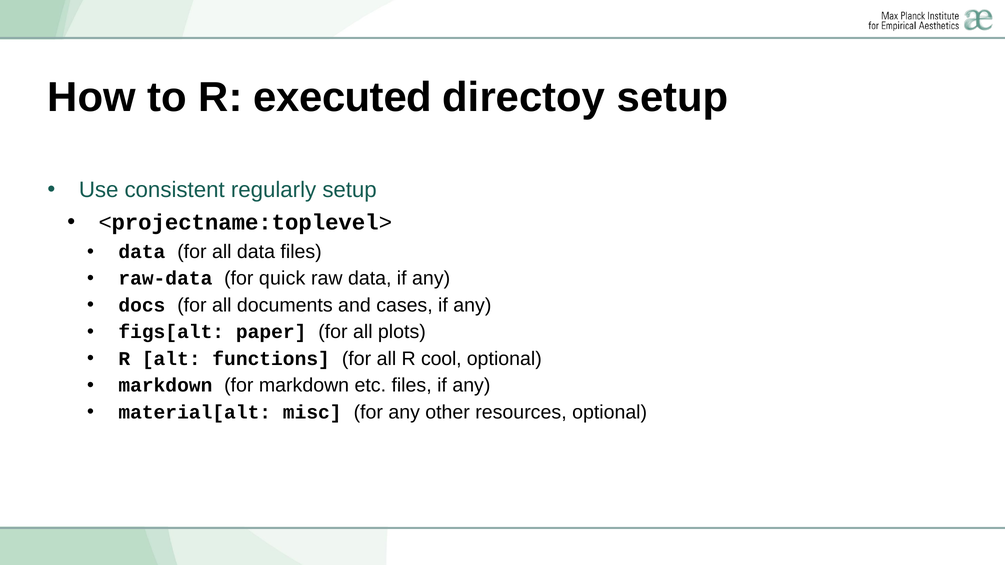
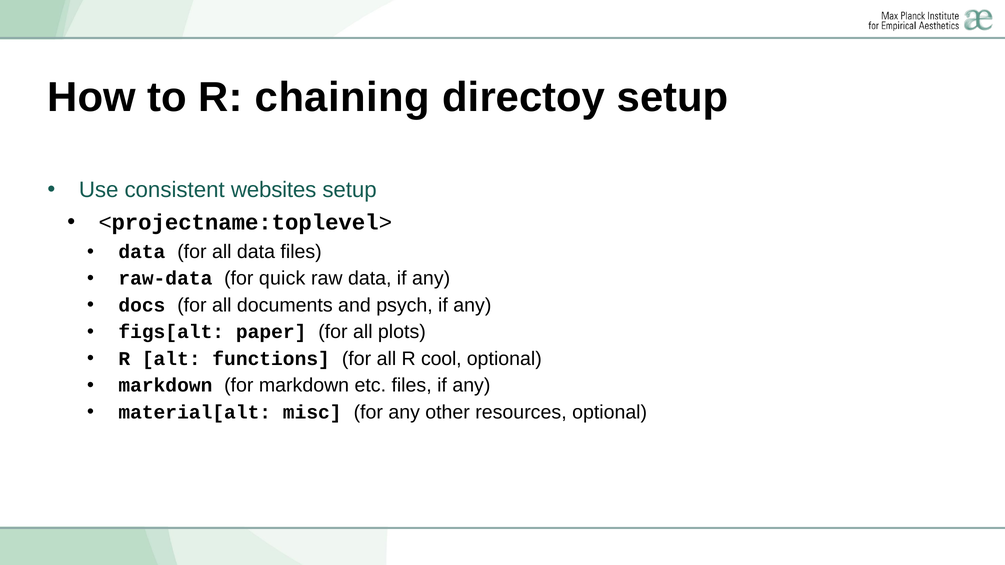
executed: executed -> chaining (342, 98)
regularly: regularly -> websites (274, 190)
cases: cases -> psych (404, 305)
